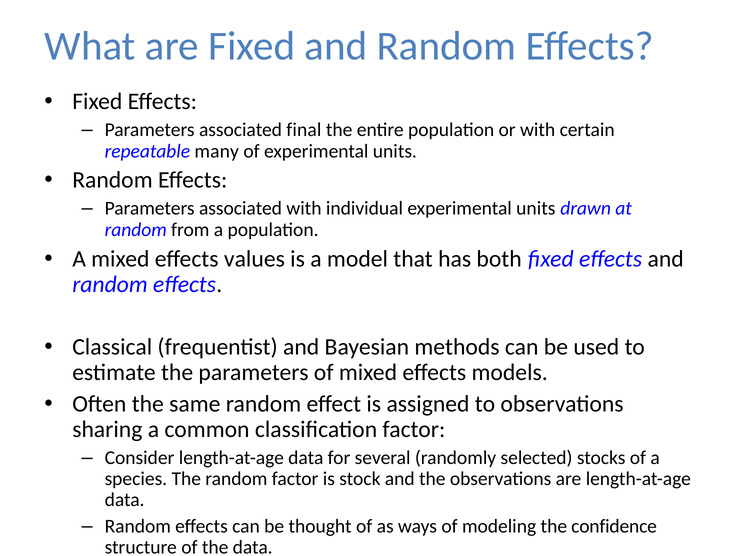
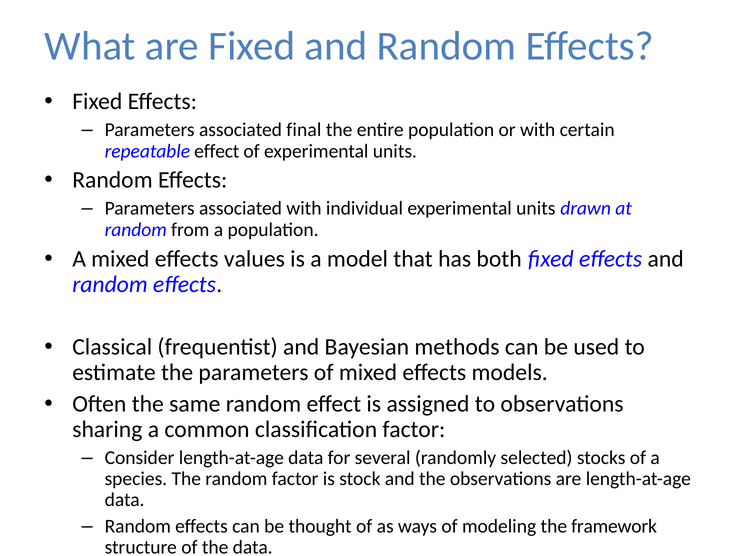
repeatable many: many -> effect (217, 151)
confidence: confidence -> framework (614, 526)
